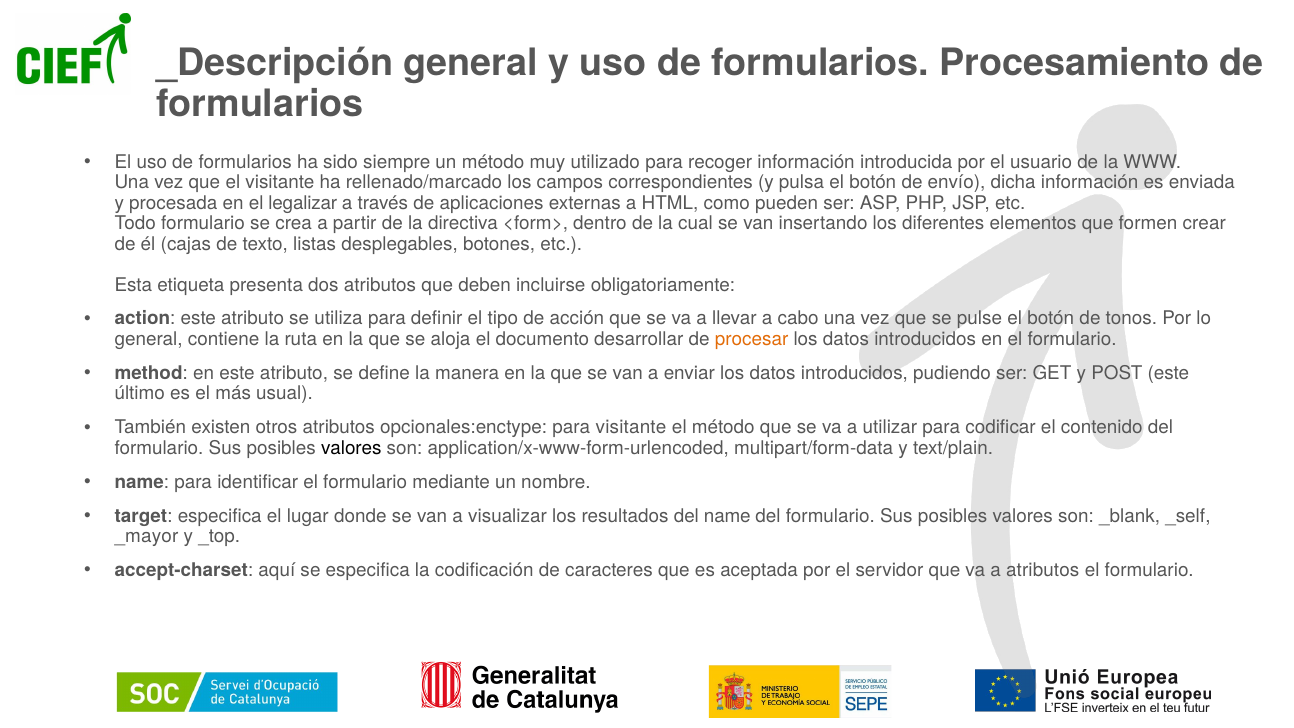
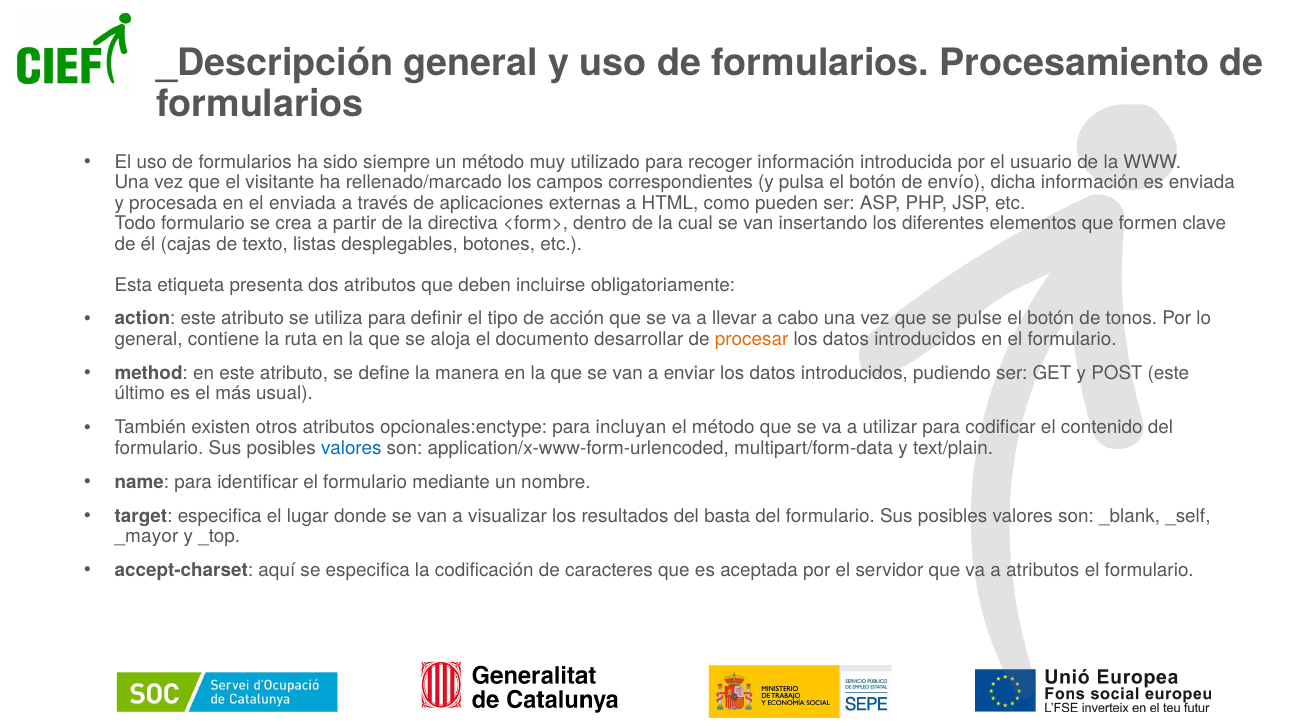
el legalizar: legalizar -> enviada (303, 203)
crear: crear -> clave (1204, 223)
para visitante: visitante -> incluyan (631, 427)
valores colour: black -> blue (351, 448)
del name: name -> basta (727, 516)
